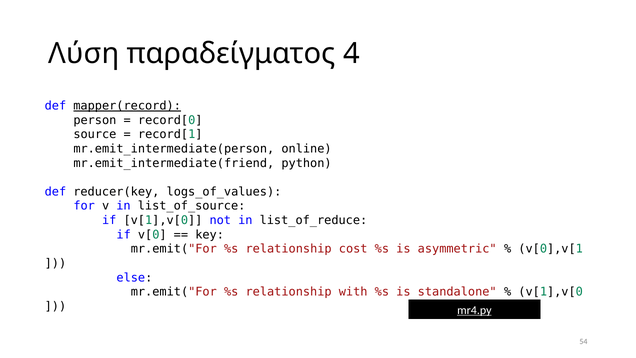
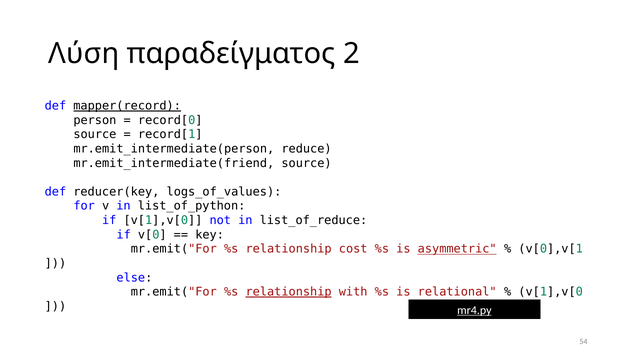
4: 4 -> 2 (351, 53)
online: online -> reduce (307, 149)
mr.emit_intermediate(friend python: python -> source (307, 163)
list_of_source: list_of_source -> list_of_python (192, 206)
asymmetric underline: none -> present (457, 249)
relationship underline: none -> present (289, 292)
standalone: standalone -> relational (457, 292)
